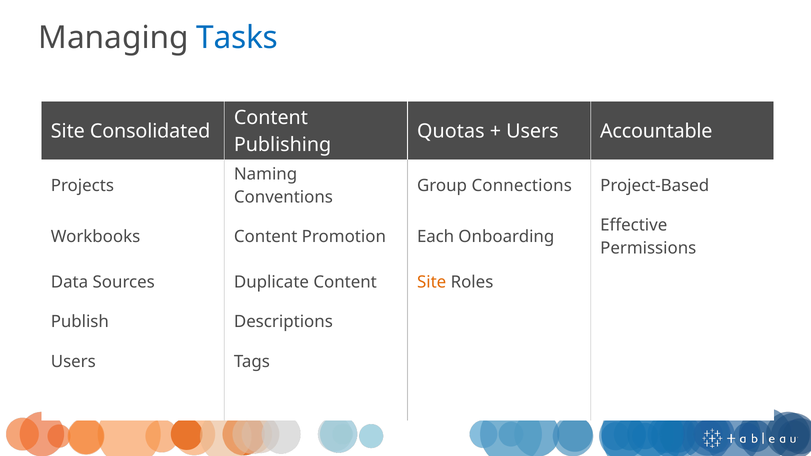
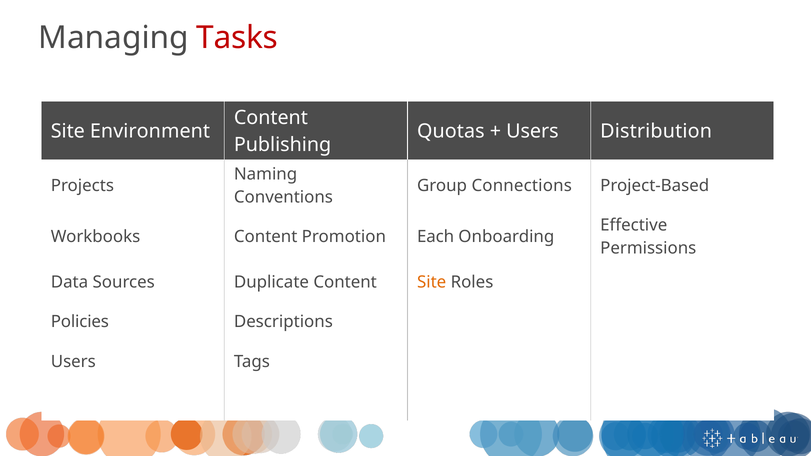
Tasks colour: blue -> red (237, 38)
Consolidated: Consolidated -> Environment (150, 131)
Accountable: Accountable -> Distribution (656, 131)
Publish: Publish -> Policies (80, 322)
